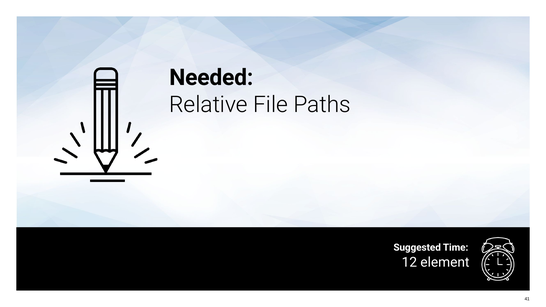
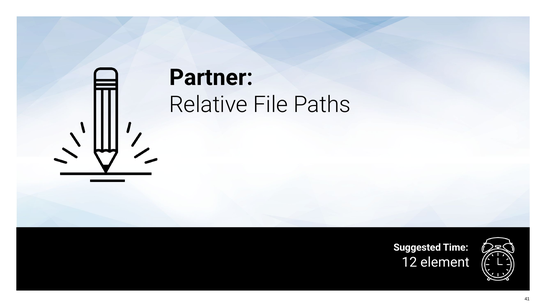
Needed: Needed -> Partner (211, 78)
